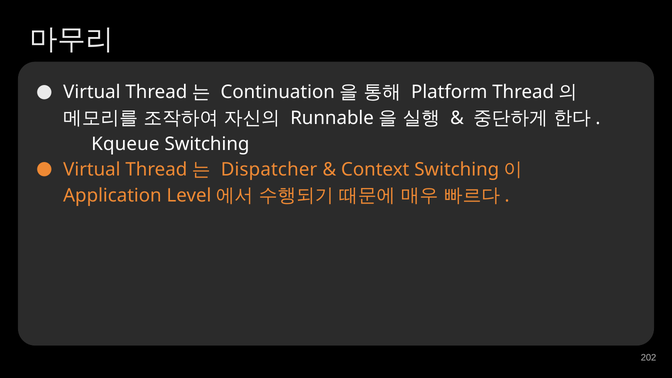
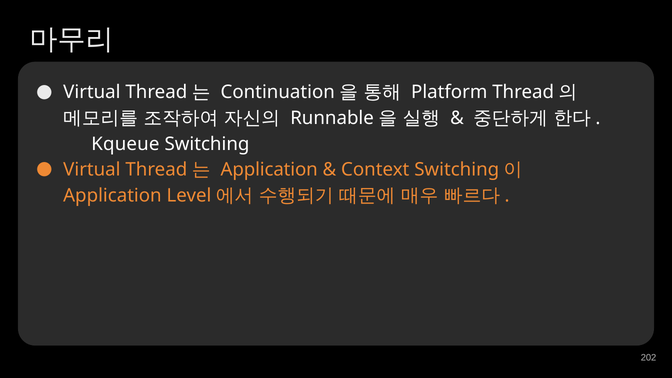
Dispatcher: Dispatcher -> Application (269, 170)
